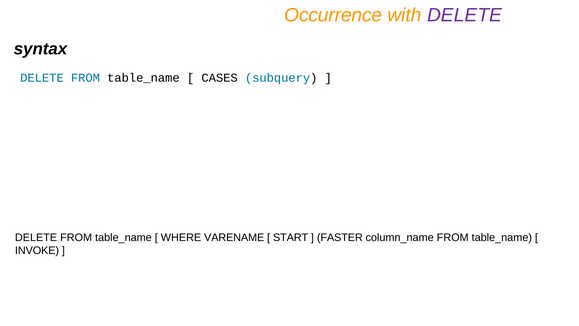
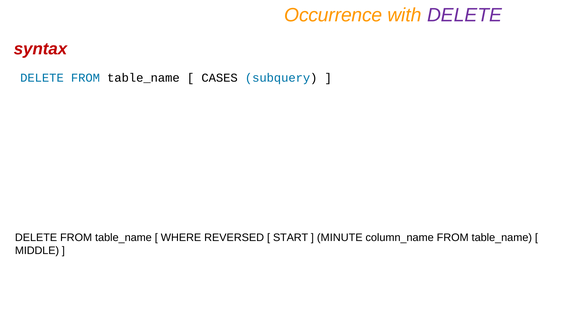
syntax colour: black -> red (40, 49)
VARENAME: VARENAME -> REVERSED (234, 237)
FASTER: FASTER -> MINUTE (340, 237)
INVOKE: INVOKE -> MIDDLE (37, 250)
